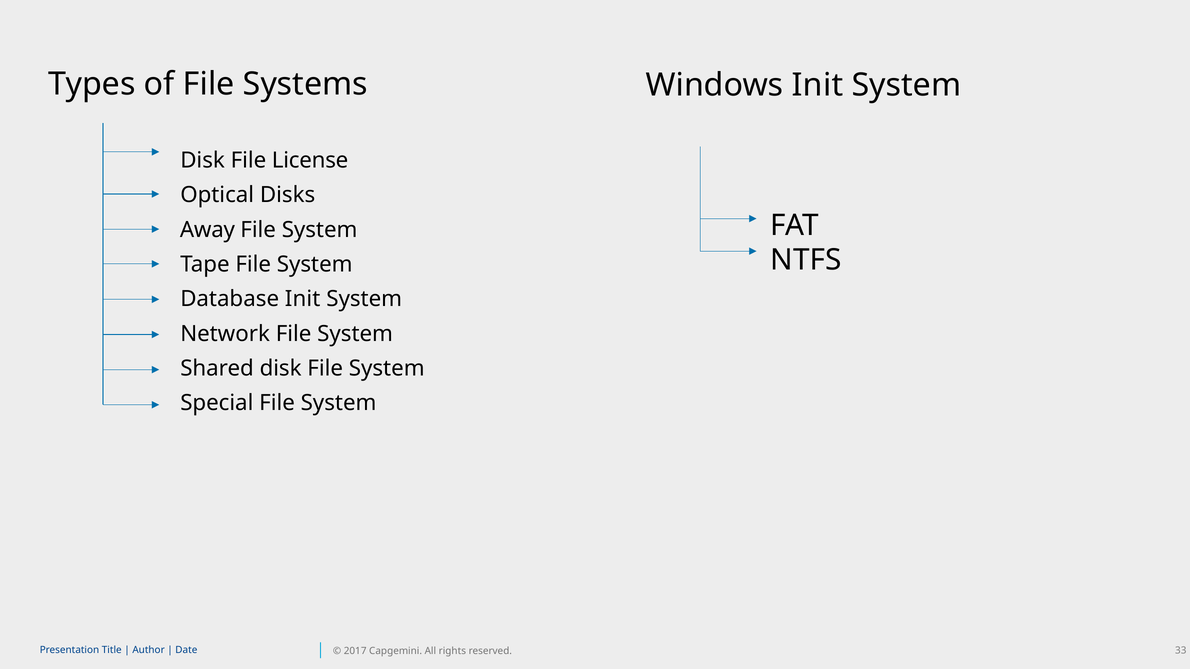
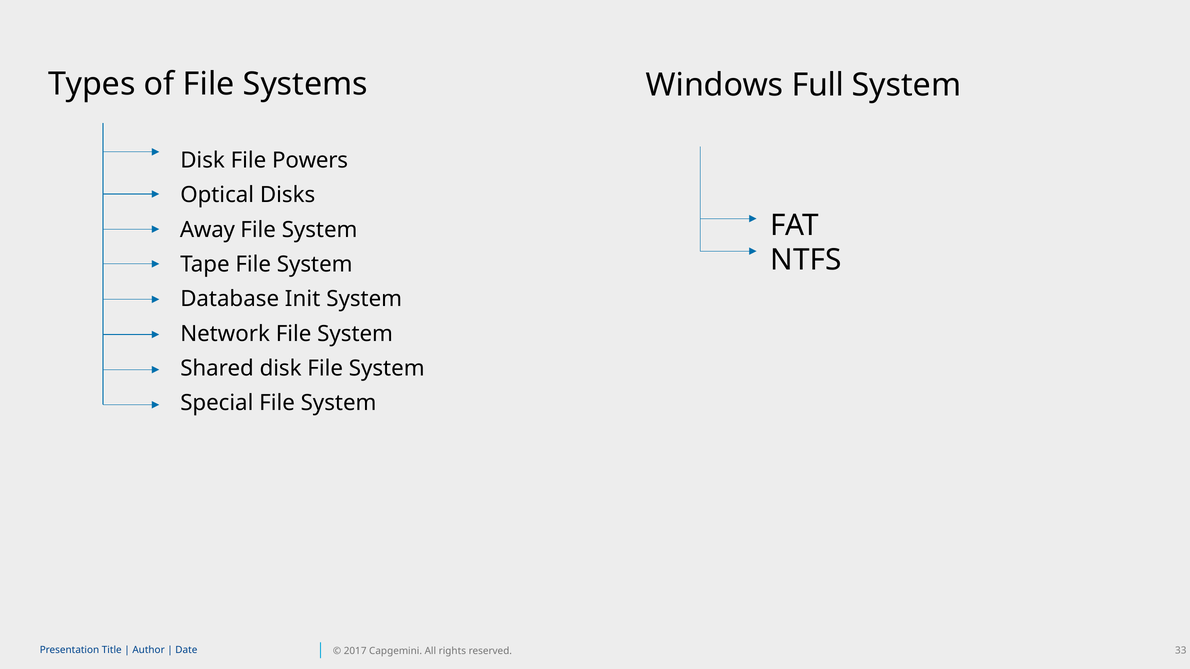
Windows Init: Init -> Full (818, 85)
License: License -> Powers (310, 160)
